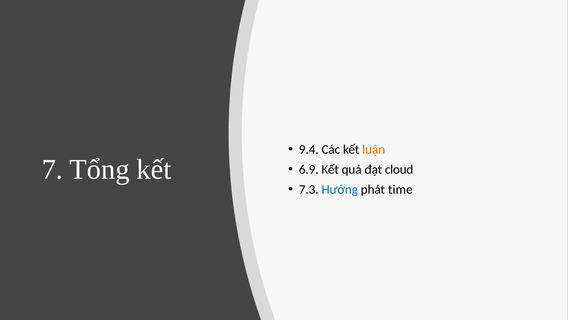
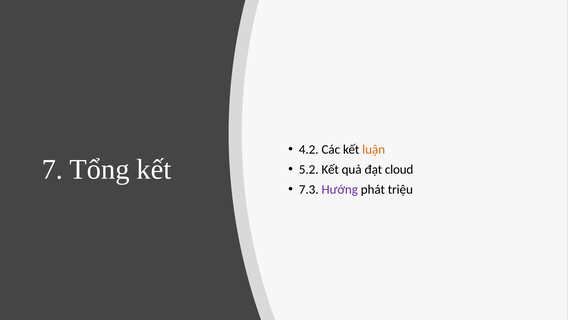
9.4: 9.4 -> 4.2 (309, 149)
6.9: 6.9 -> 5.2 (309, 169)
Hướng colour: blue -> purple (340, 189)
time: time -> triệu (400, 189)
